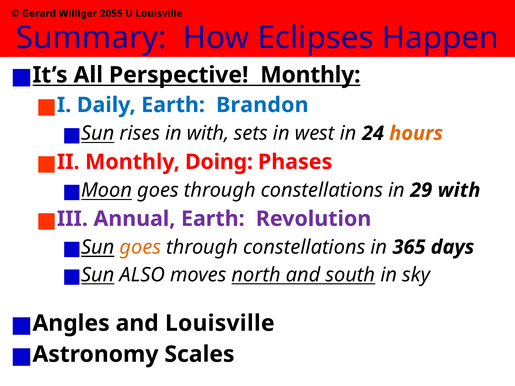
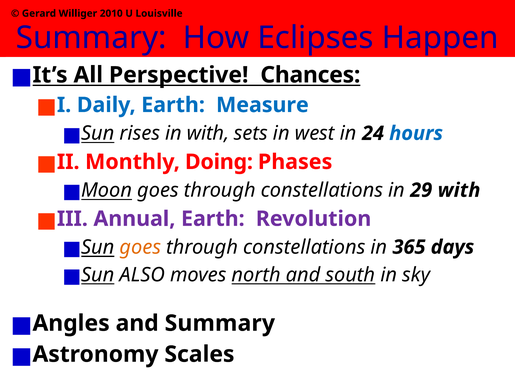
2055: 2055 -> 2010 (111, 13)
Perspective Monthly: Monthly -> Chances (310, 75)
Brandon: Brandon -> Measure (262, 105)
hours colour: orange -> blue (416, 133)
and Louisville: Louisville -> Summary (220, 323)
